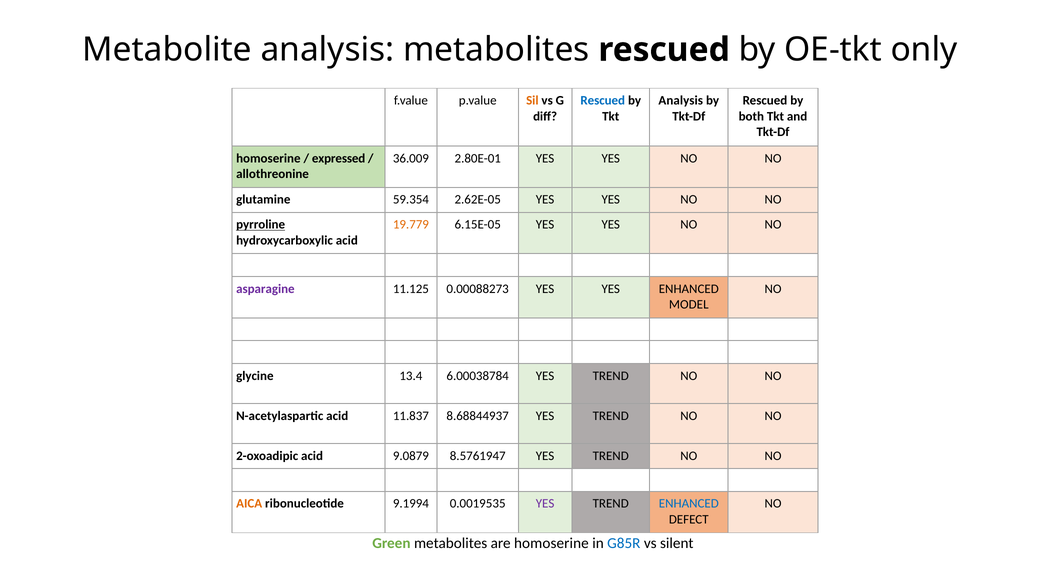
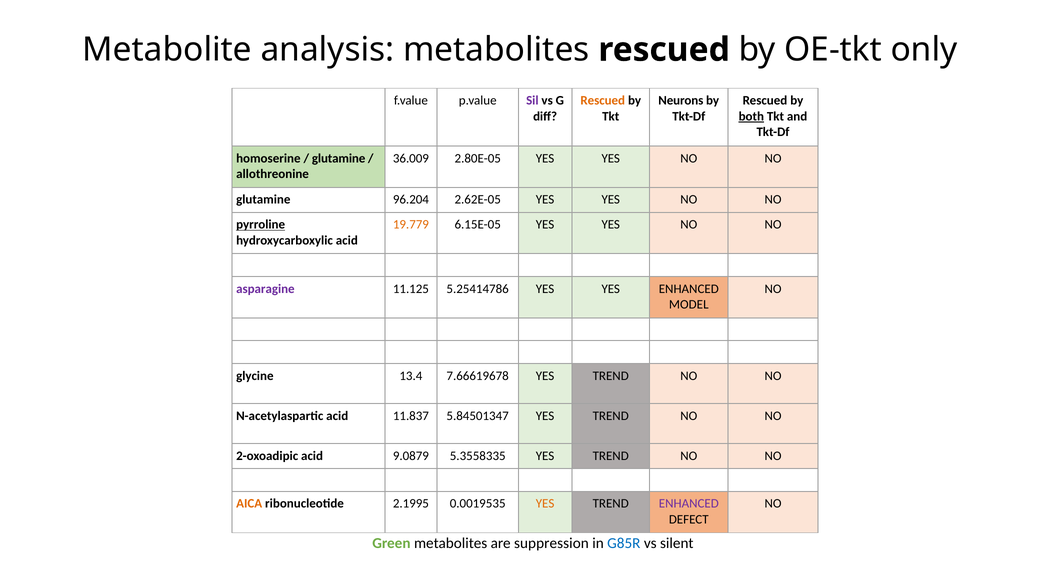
Sil colour: orange -> purple (532, 100)
Rescued colour: blue -> orange (603, 100)
Analysis: Analysis -> Neurons (681, 100)
both underline: none -> present (751, 116)
expressed: expressed -> glutamine (339, 158)
2.80E-01: 2.80E-01 -> 2.80E-05 (478, 158)
59.354: 59.354 -> 96.204 (411, 200)
0.00088273: 0.00088273 -> 5.25414786 (478, 289)
6.00038784: 6.00038784 -> 7.66619678 (478, 376)
8.68844937: 8.68844937 -> 5.84501347 (478, 416)
8.5761947: 8.5761947 -> 5.3558335 (478, 456)
9.1994: 9.1994 -> 2.1995 (411, 504)
YES colour: purple -> orange (545, 504)
ENHANCED colour: blue -> purple (689, 504)
are homoserine: homoserine -> suppression (551, 543)
